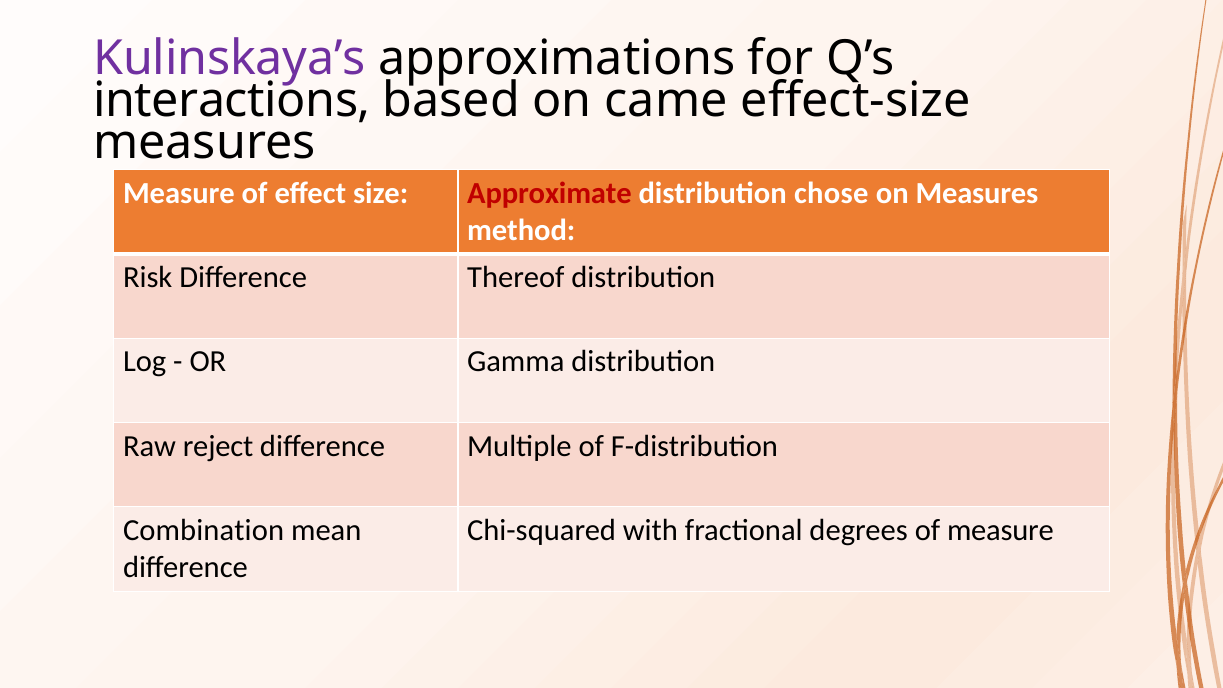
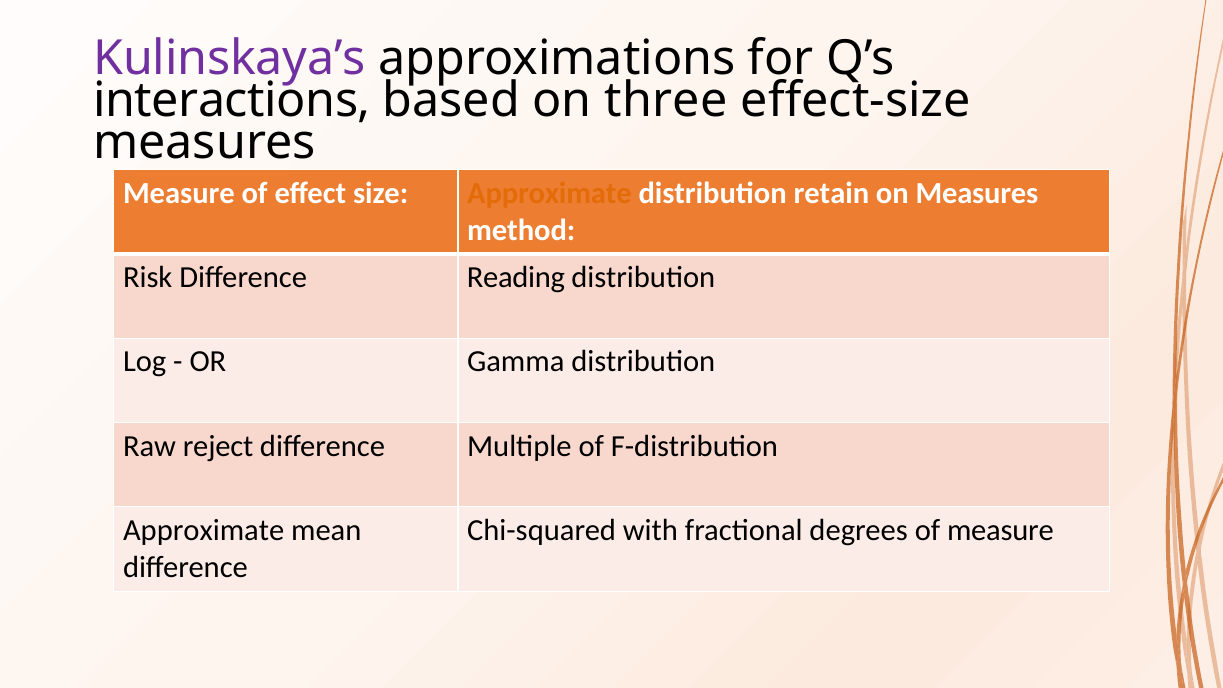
came: came -> three (666, 100)
Approximate colour: red -> orange (549, 193)
chose: chose -> retain (831, 193)
Thereof: Thereof -> Reading (516, 277)
Combination: Combination -> Approximate (204, 530)
